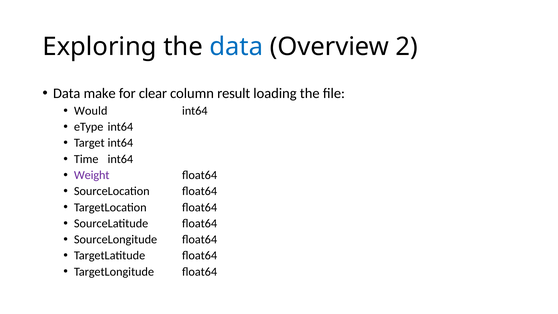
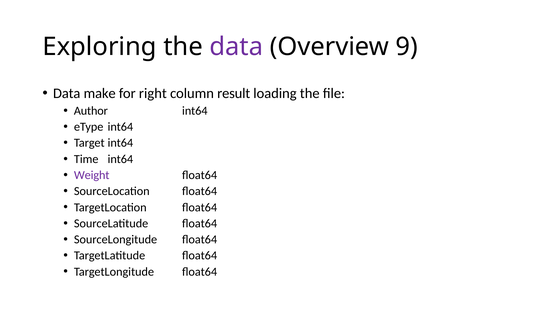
data colour: blue -> purple (236, 47)
2: 2 -> 9 (407, 47)
clear: clear -> right (153, 93)
Would: Would -> Author (91, 111)
